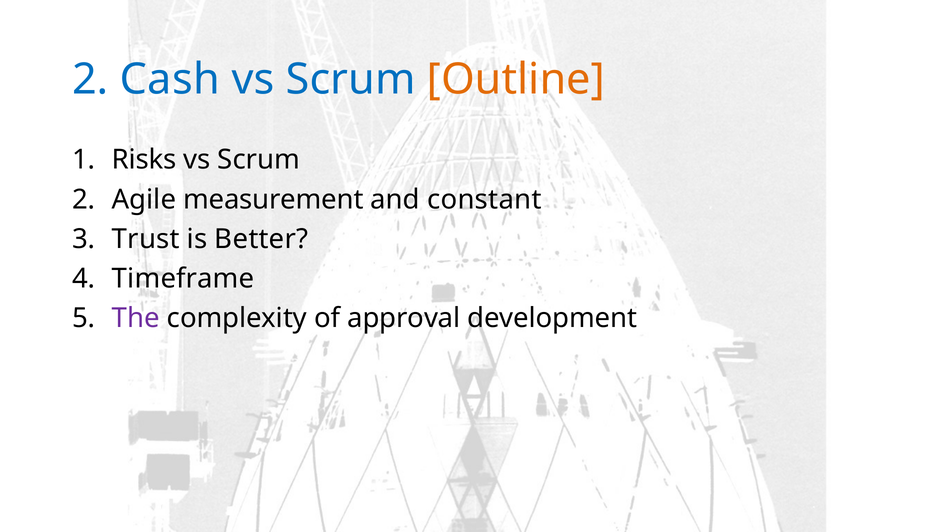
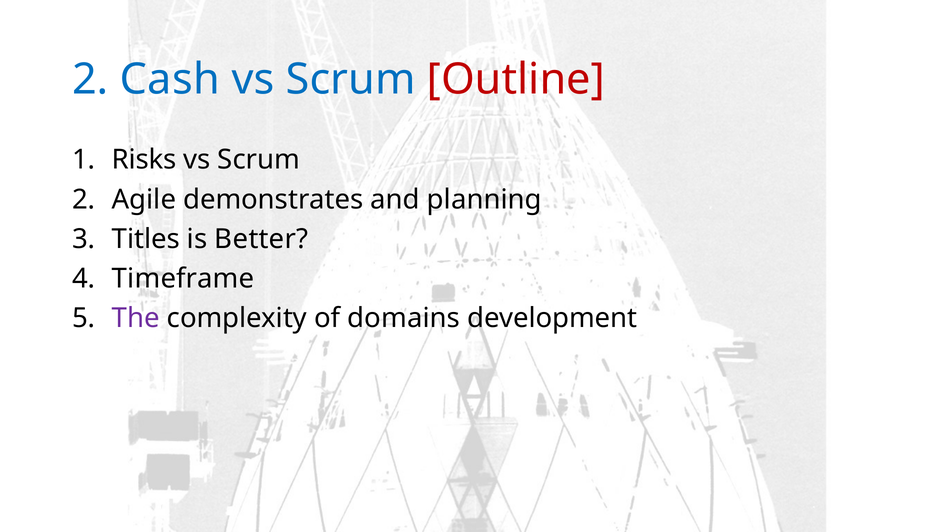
Outline colour: orange -> red (516, 79)
measurement: measurement -> demonstrates (273, 199)
constant: constant -> planning (484, 199)
Trust: Trust -> Titles (146, 239)
approval: approval -> domains (404, 318)
